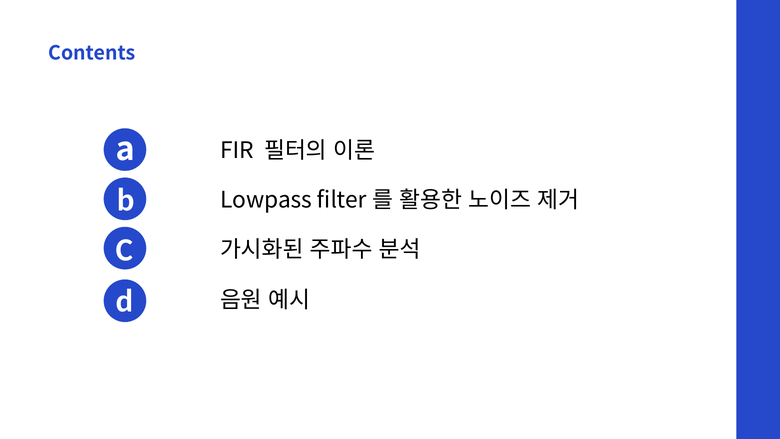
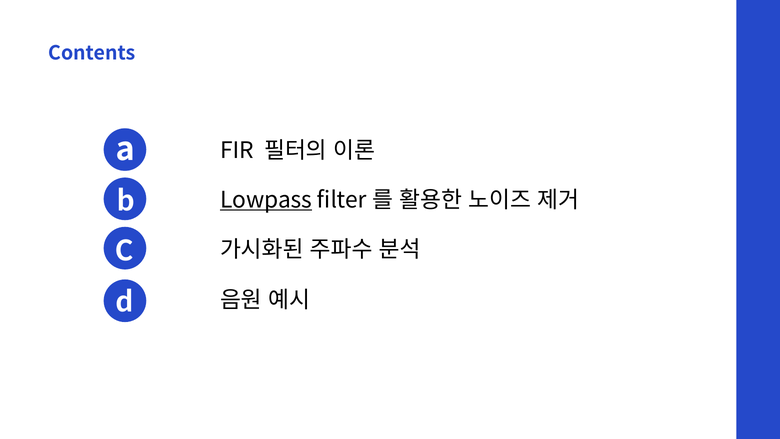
Lowpass underline: none -> present (266, 200)
